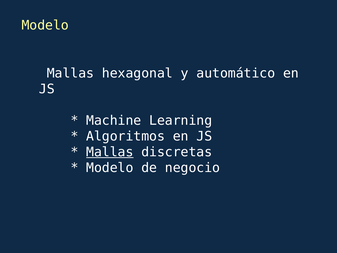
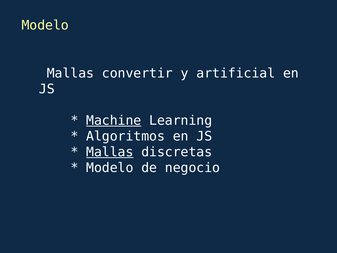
hexagonal: hexagonal -> convertir (137, 73)
automático: automático -> artificial (236, 73)
Machine underline: none -> present (114, 120)
